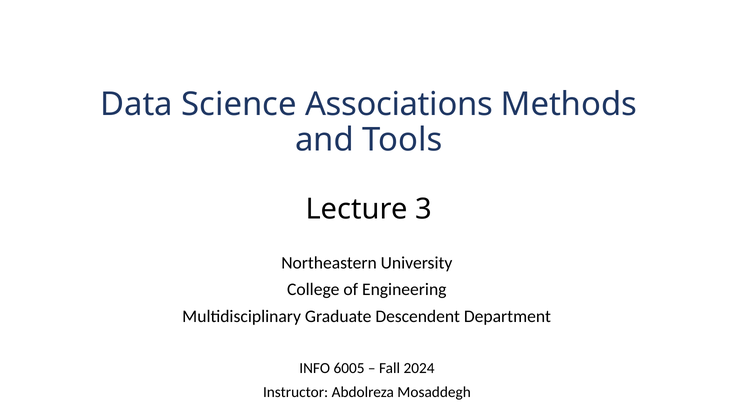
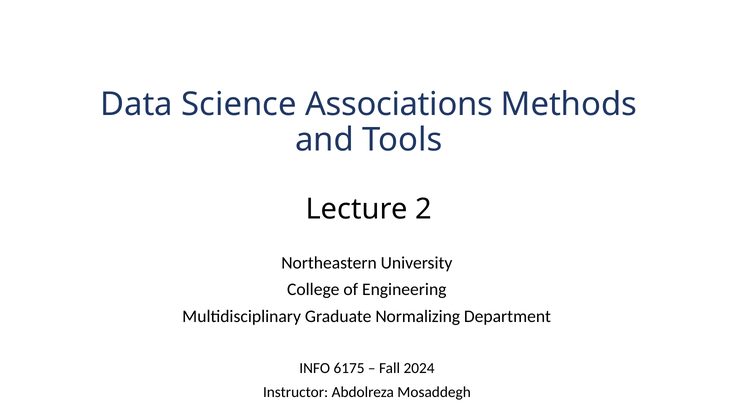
3: 3 -> 2 (423, 209)
Descendent: Descendent -> Normalizing (418, 316)
6005: 6005 -> 6175 (349, 368)
